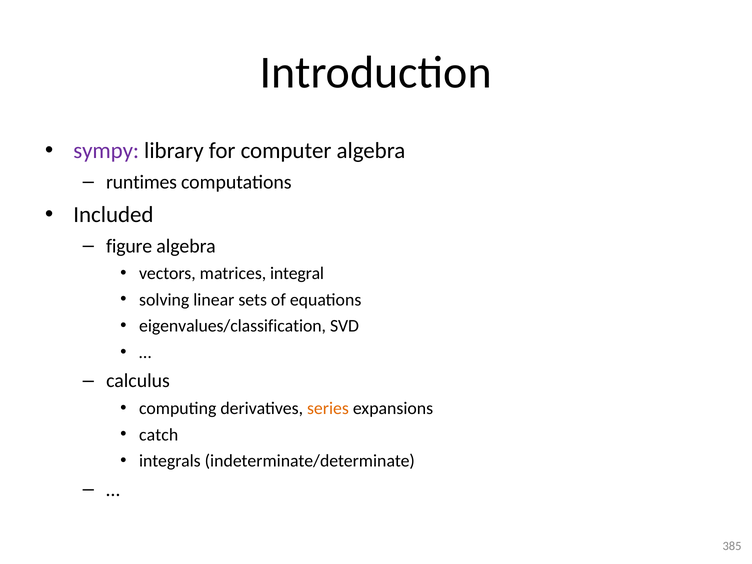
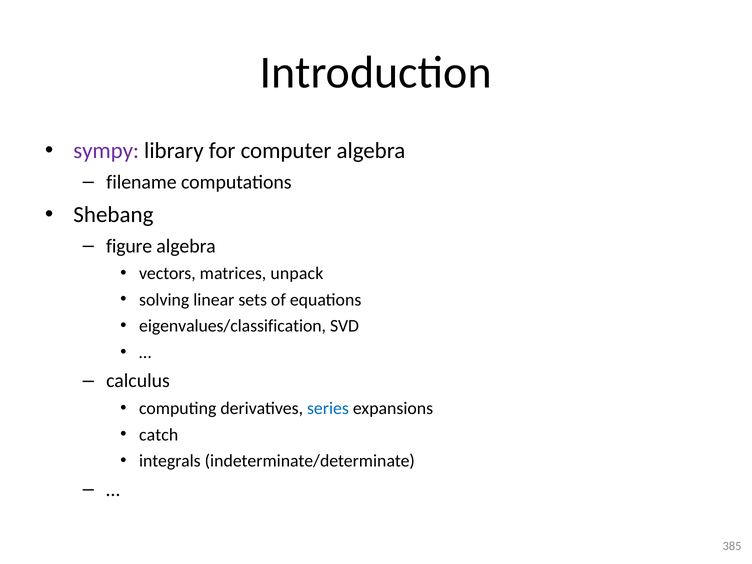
runtimes: runtimes -> filename (141, 182)
Included: Included -> Shebang (113, 215)
integral: integral -> unpack (297, 273)
series colour: orange -> blue (328, 408)
